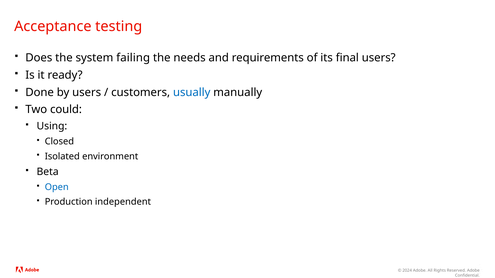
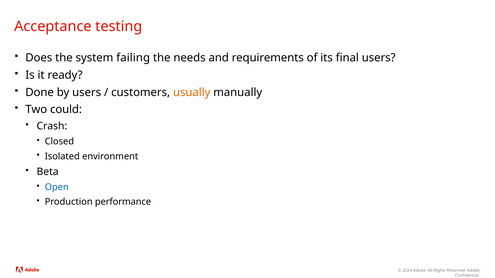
usually colour: blue -> orange (192, 92)
Using: Using -> Crash (52, 126)
independent: independent -> performance (123, 202)
